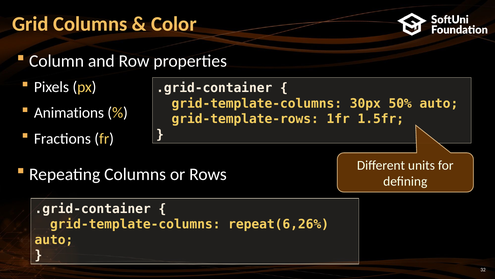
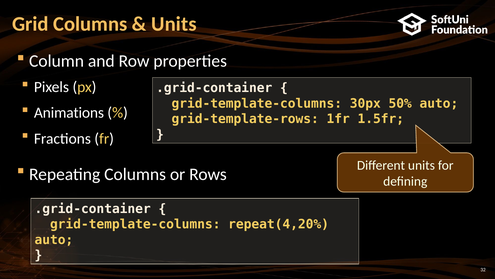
Color: Color -> Units (174, 24)
repeat(6,26%: repeat(6,26% -> repeat(4,20% (279, 224)
